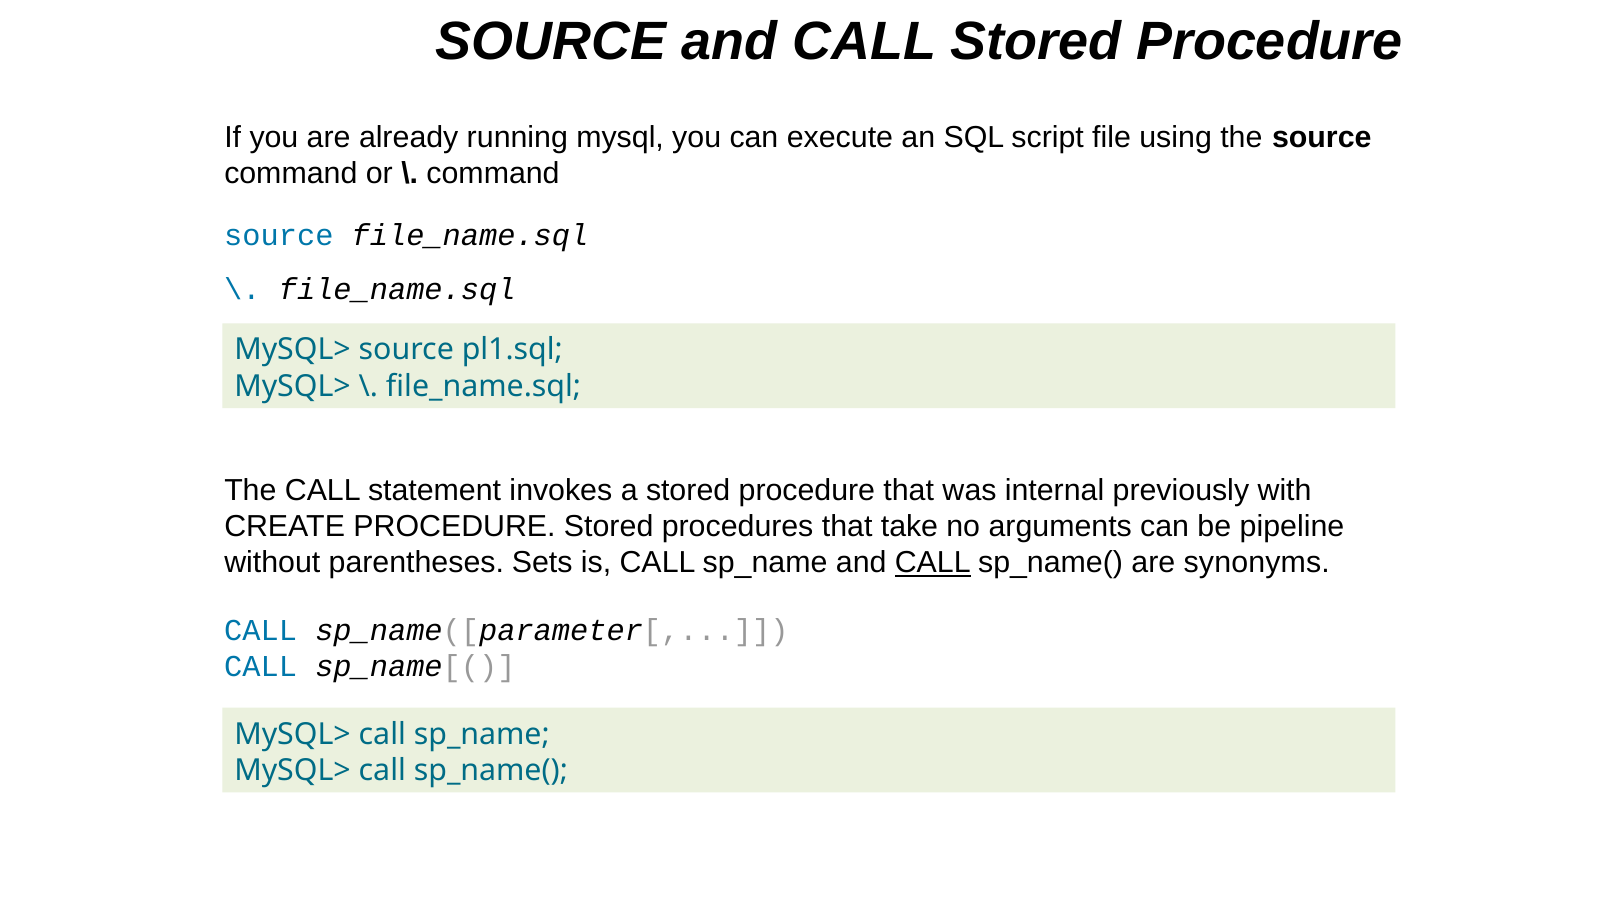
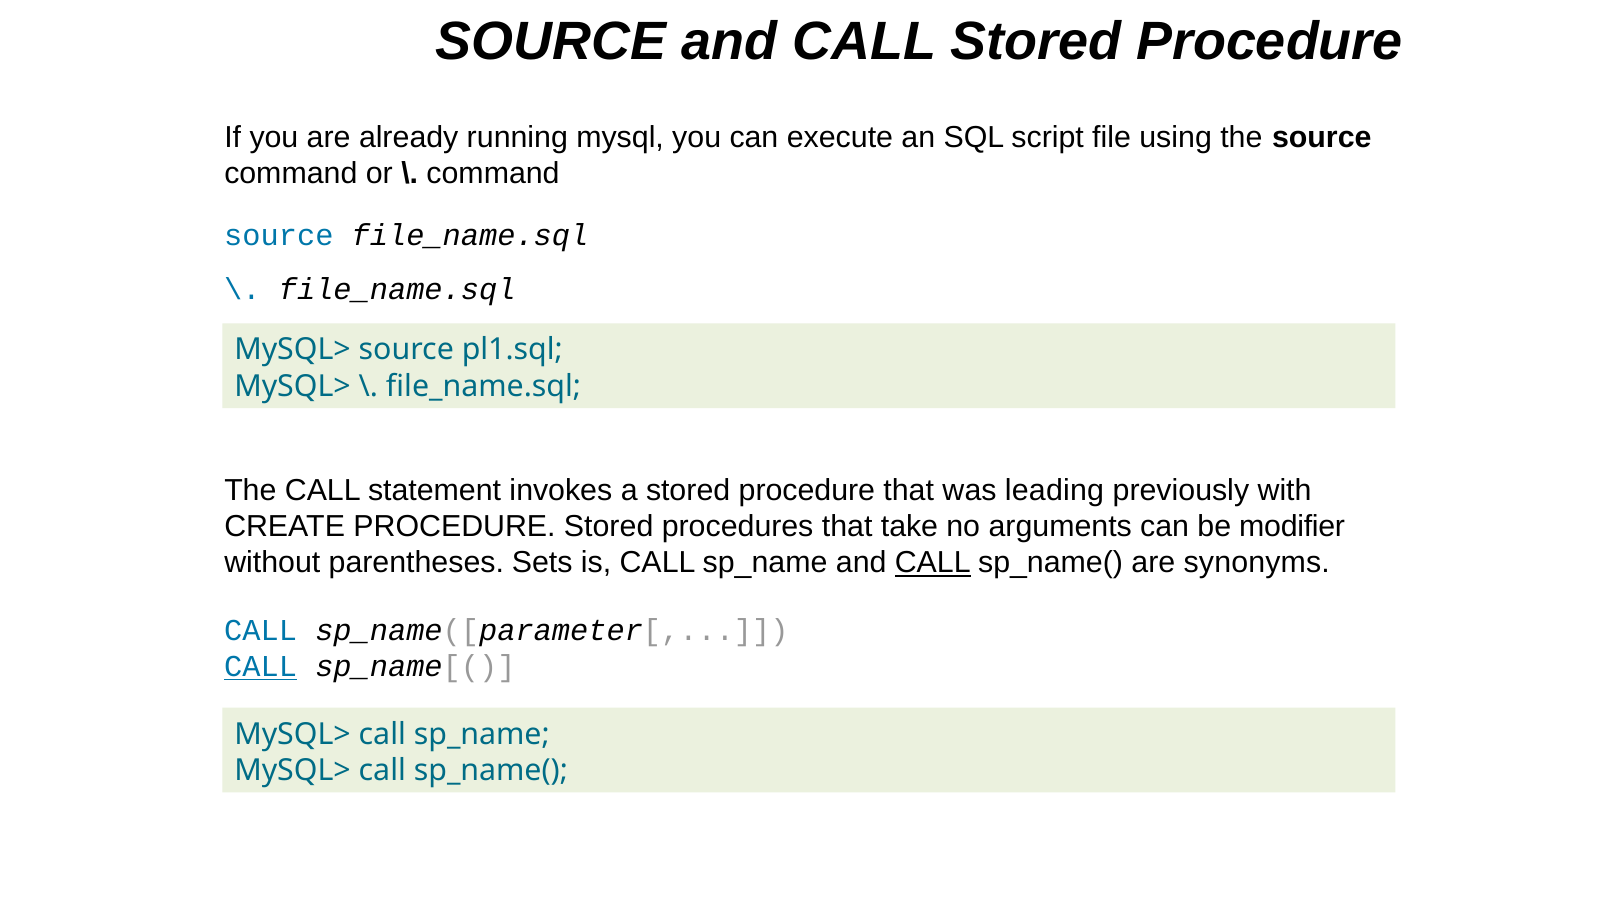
internal: internal -> leading (1054, 490)
pipeline: pipeline -> modifier (1292, 527)
CALL underline: none -> present (261, 667)
